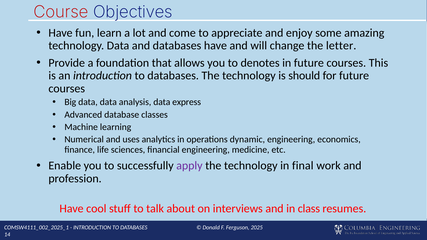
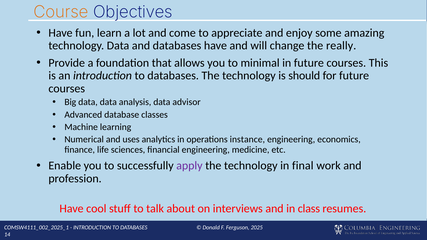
Course colour: red -> orange (61, 12)
letter: letter -> really (341, 46)
denotes: denotes -> minimal (260, 63)
express: express -> advisor (187, 102)
dynamic: dynamic -> instance (247, 140)
